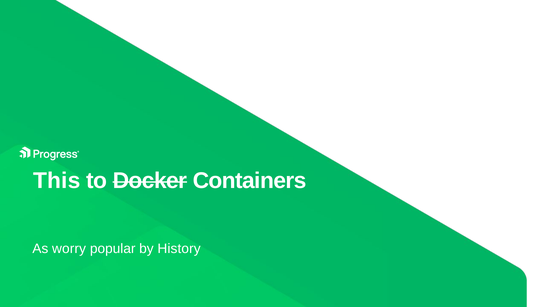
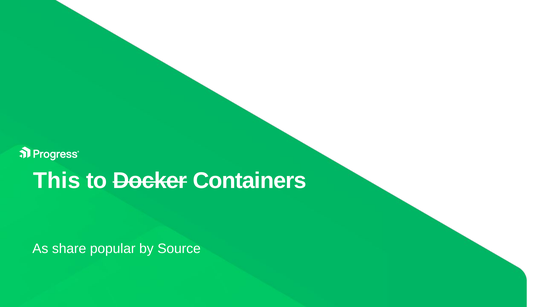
worry: worry -> share (69, 249)
History: History -> Source (179, 249)
